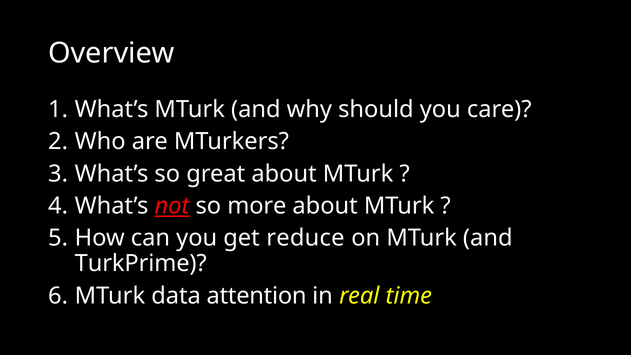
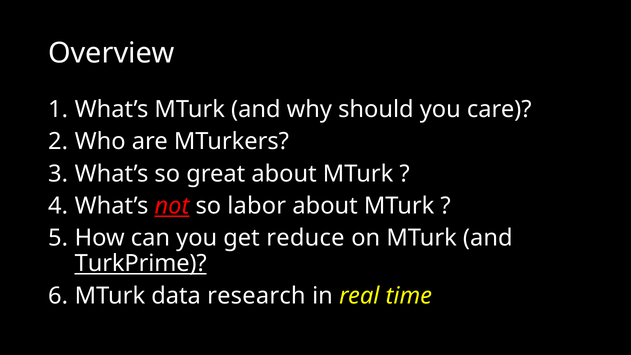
more: more -> labor (257, 206)
TurkPrime underline: none -> present (141, 264)
attention: attention -> research (256, 296)
